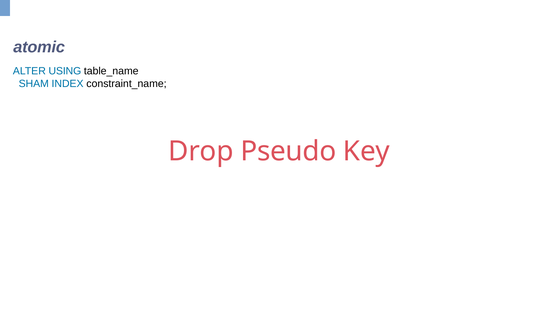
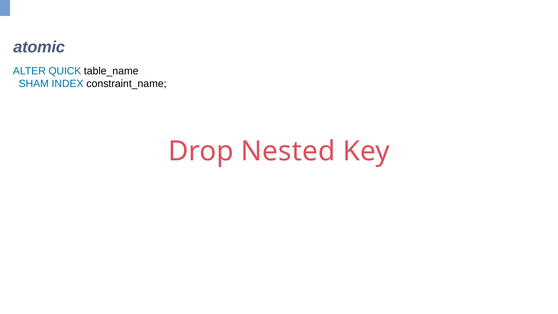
USING: USING -> QUICK (65, 71)
Pseudo: Pseudo -> Nested (288, 151)
